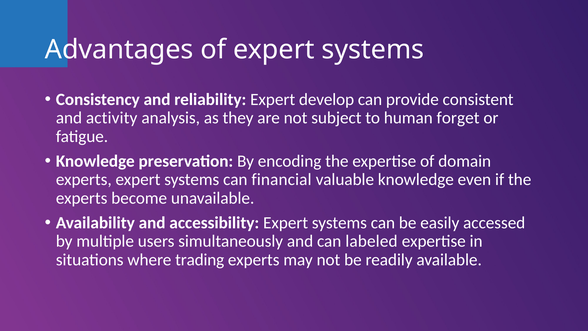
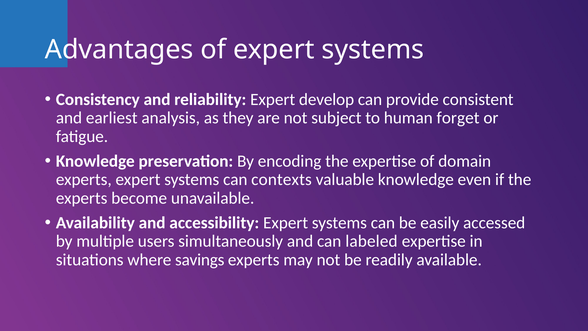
activity: activity -> earliest (112, 118)
financial: financial -> contexts (282, 179)
trading: trading -> savings (200, 260)
